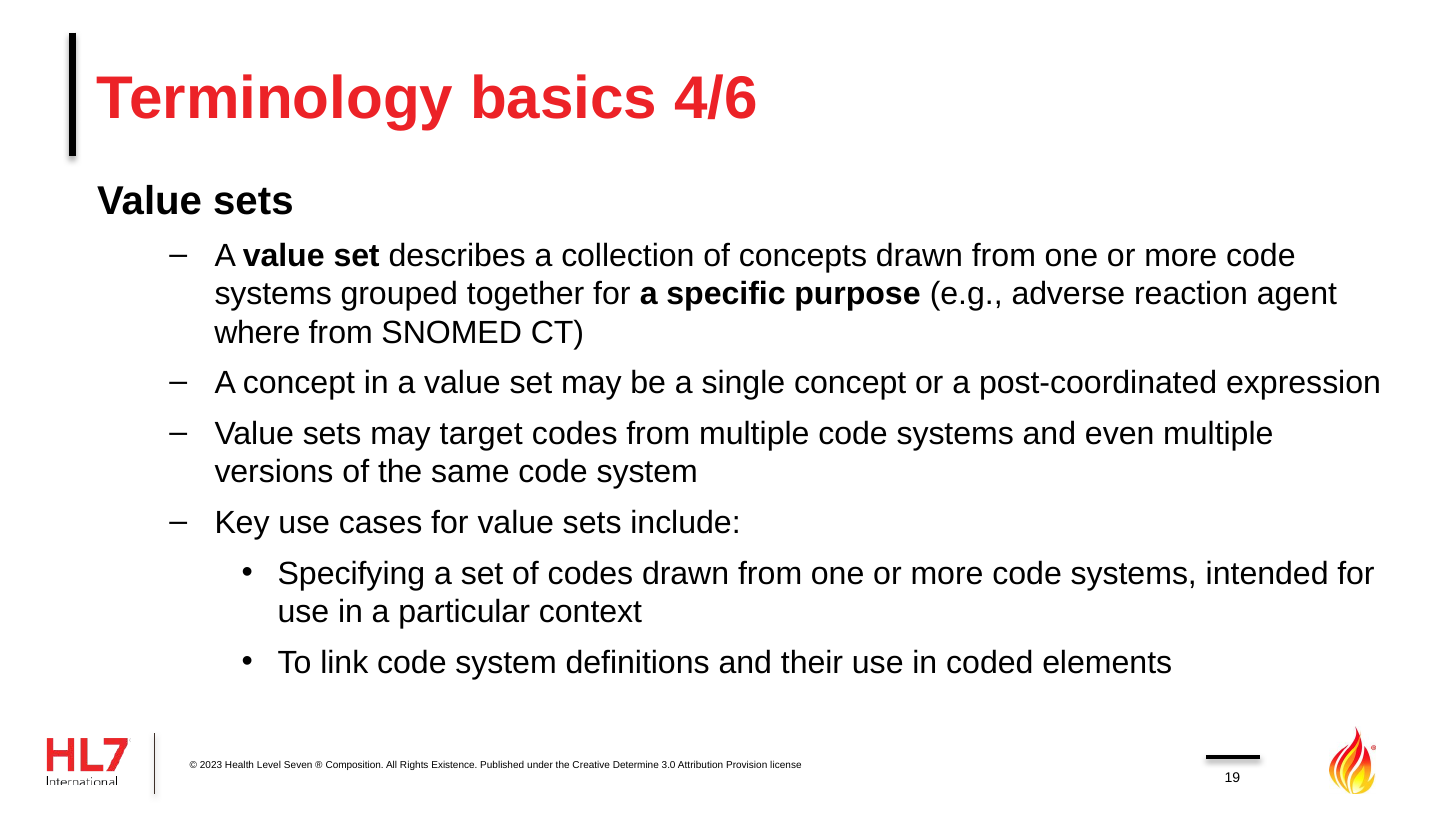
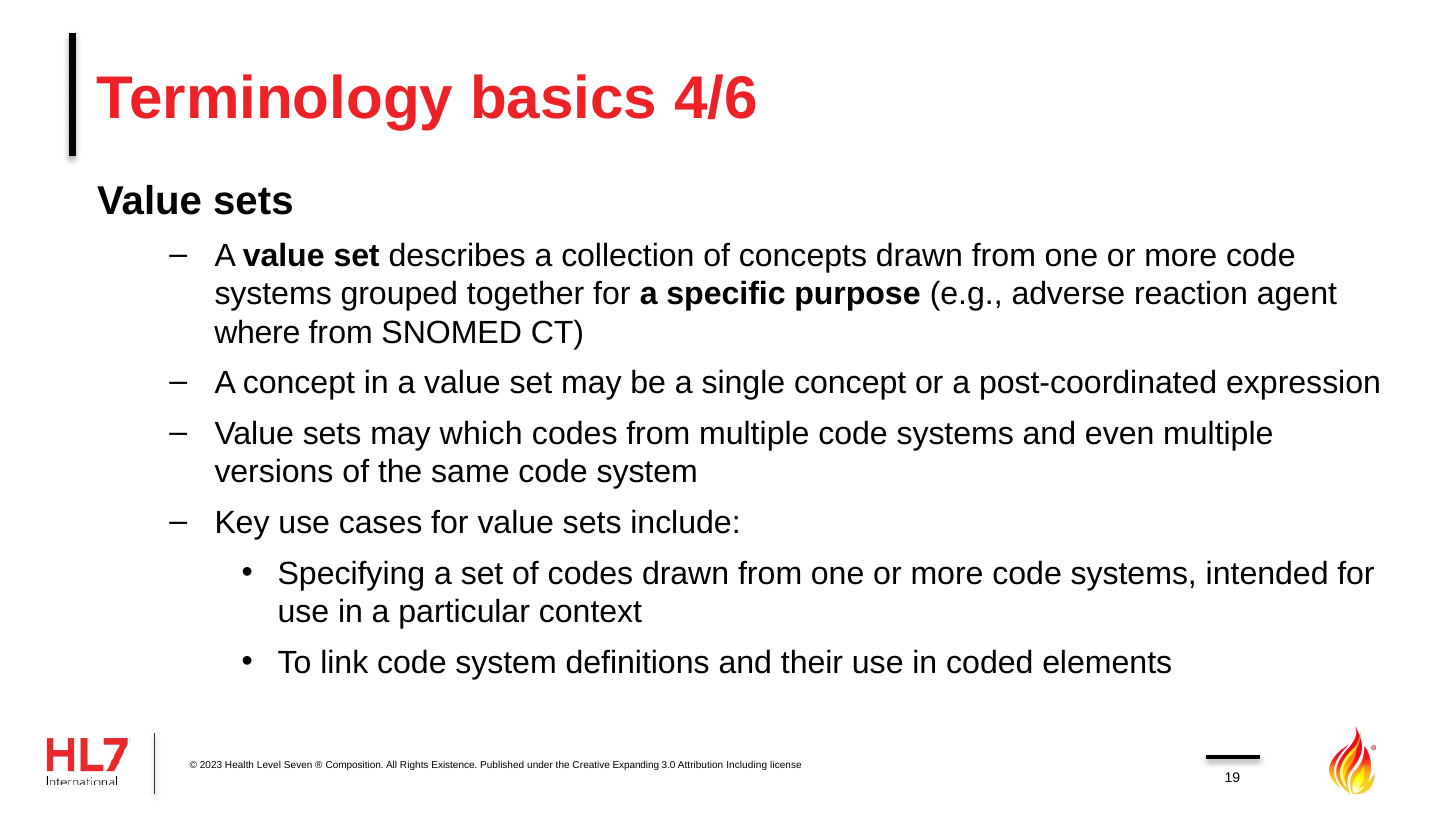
target: target -> which (481, 434)
Determine: Determine -> Expanding (636, 765)
Provision: Provision -> Including (747, 765)
